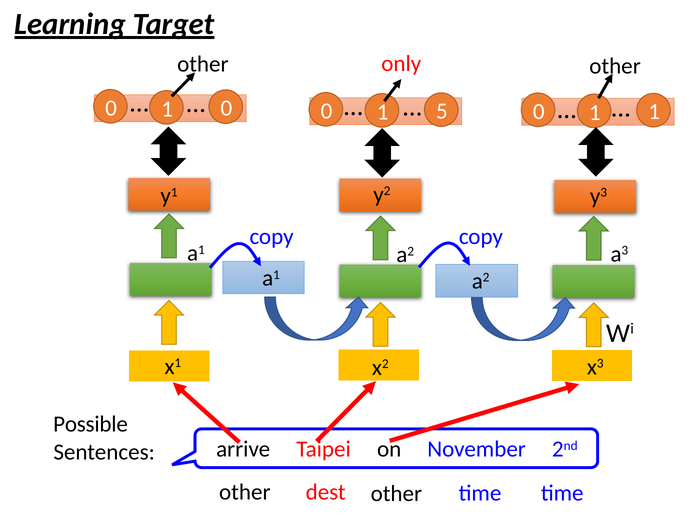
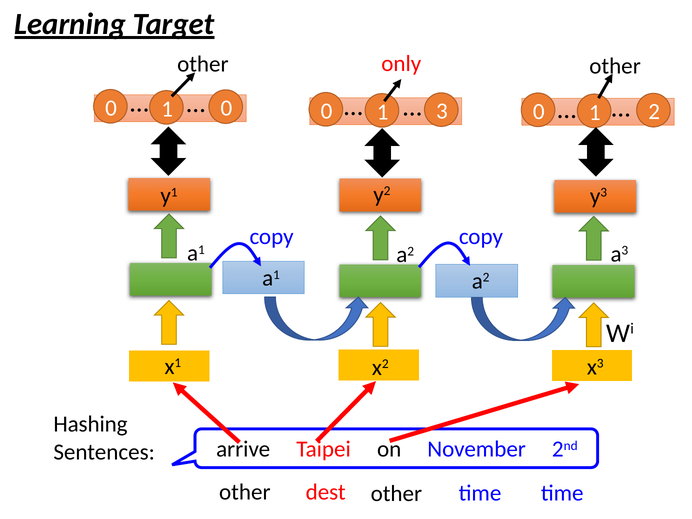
5: 5 -> 3 (442, 111)
1: 1 -> 2 (654, 112)
Possible: Possible -> Hashing (90, 424)
